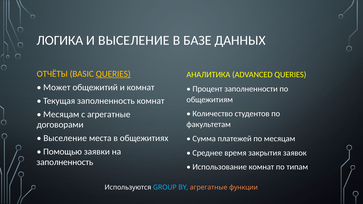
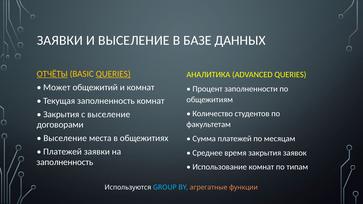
ЛОГИКА: ЛОГИКА -> ЗАЯВКИ (60, 40)
ОТЧЁТЫ underline: none -> present (52, 74)
Месяцам: Месяцам -> Закрытия (61, 114)
с агрегатные: агрегатные -> выселение (109, 114)
Помощью: Помощью -> Платежей (63, 152)
